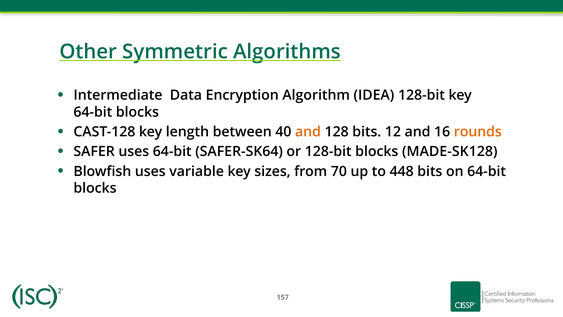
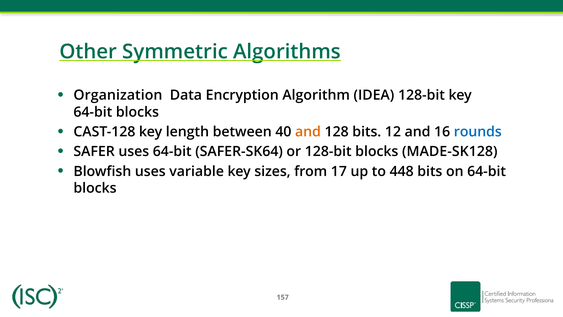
Intermediate: Intermediate -> Organization (118, 95)
rounds colour: orange -> blue (478, 132)
70: 70 -> 17 (339, 171)
